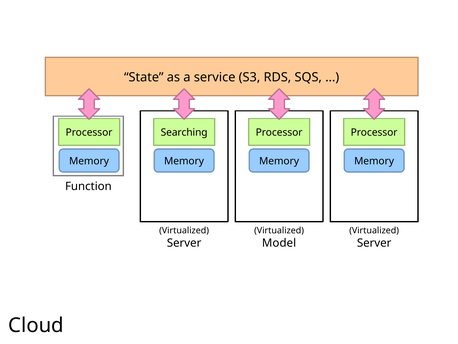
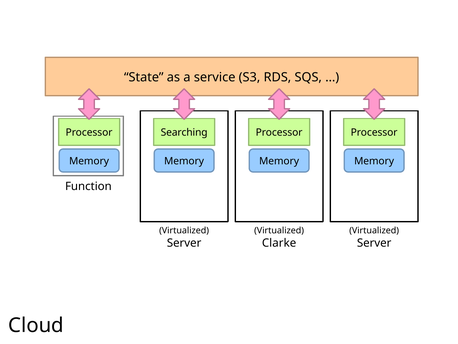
Model: Model -> Clarke (279, 243)
